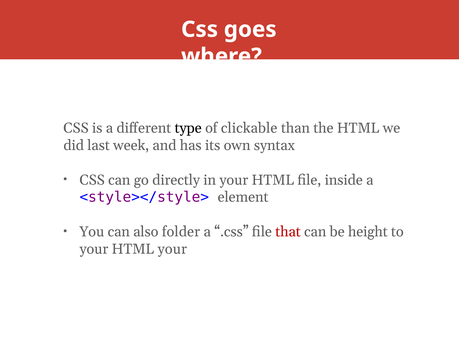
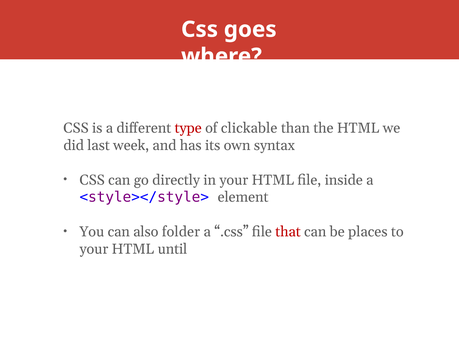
type colour: black -> red (188, 128)
height: height -> places (368, 231)
HTML your: your -> until (172, 248)
